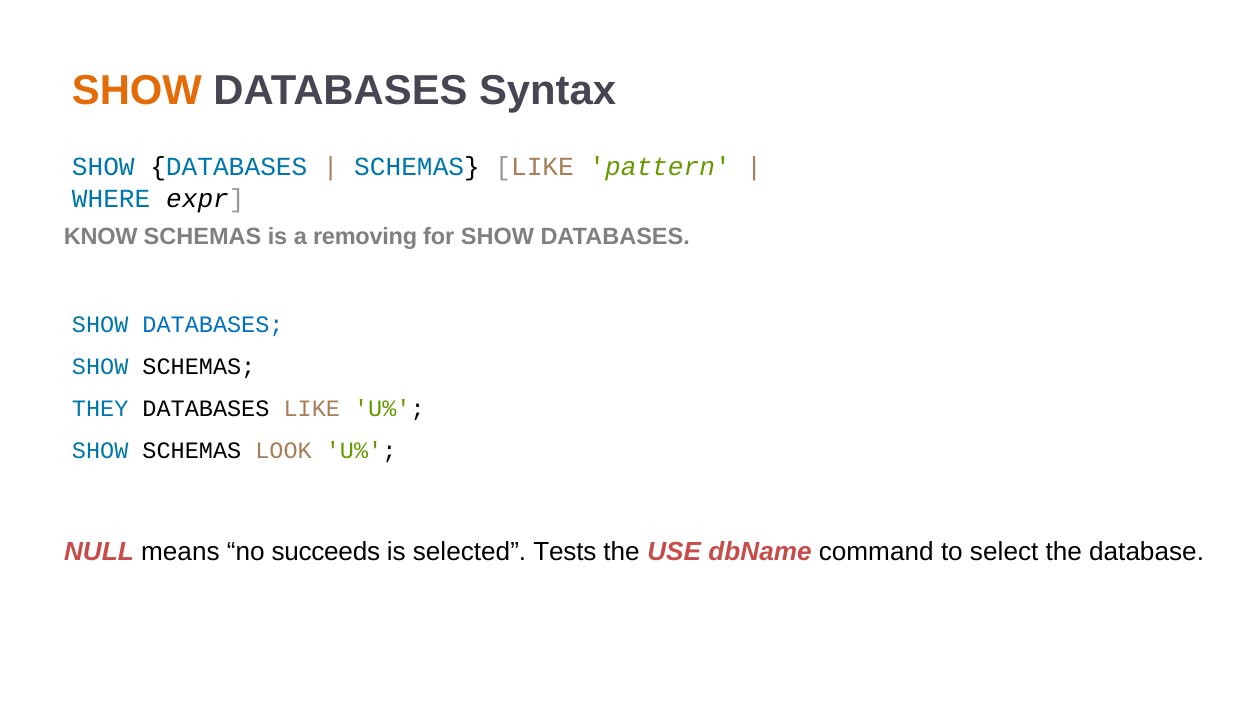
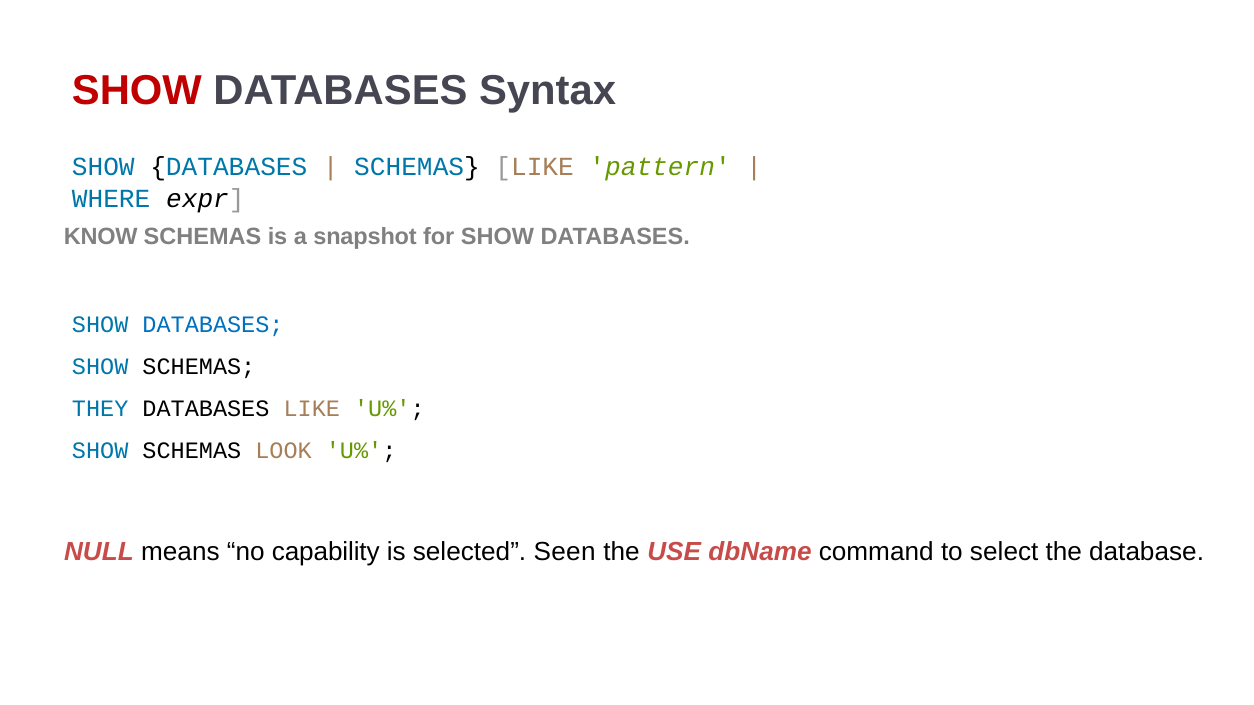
SHOW colour: orange -> red (137, 91)
removing: removing -> snapshot (365, 237)
succeeds: succeeds -> capability (326, 552)
Tests: Tests -> Seen (565, 552)
